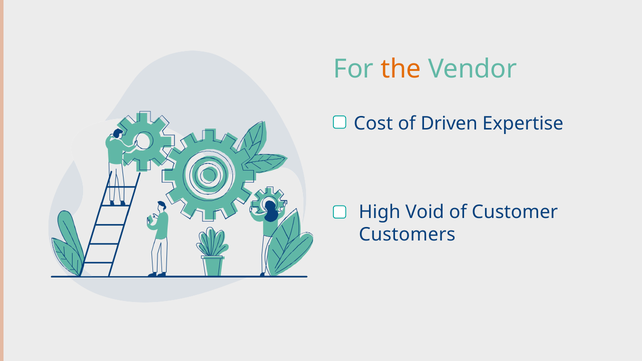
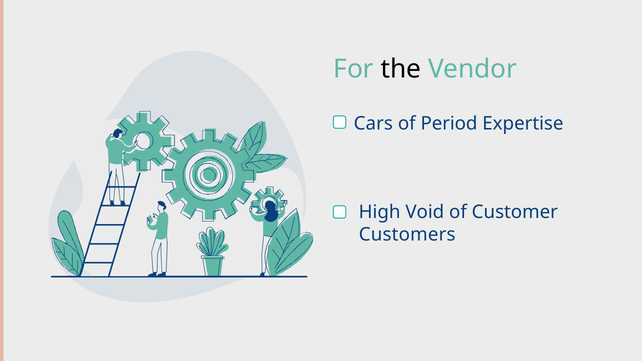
the colour: orange -> black (401, 69)
Cost: Cost -> Cars (373, 124)
Driven: Driven -> Period (449, 124)
